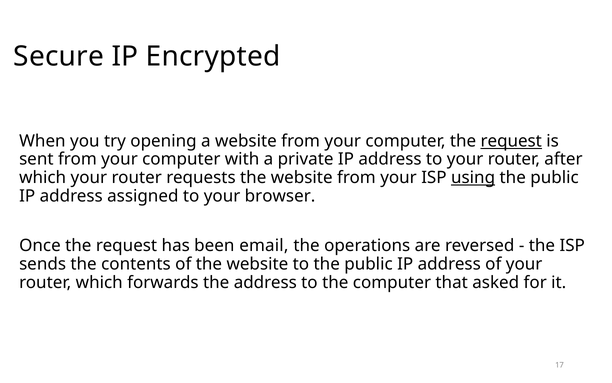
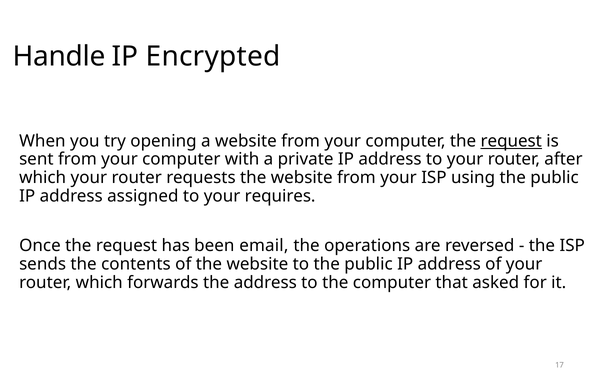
Secure: Secure -> Handle (59, 56)
using underline: present -> none (473, 177)
browser: browser -> requires (280, 196)
